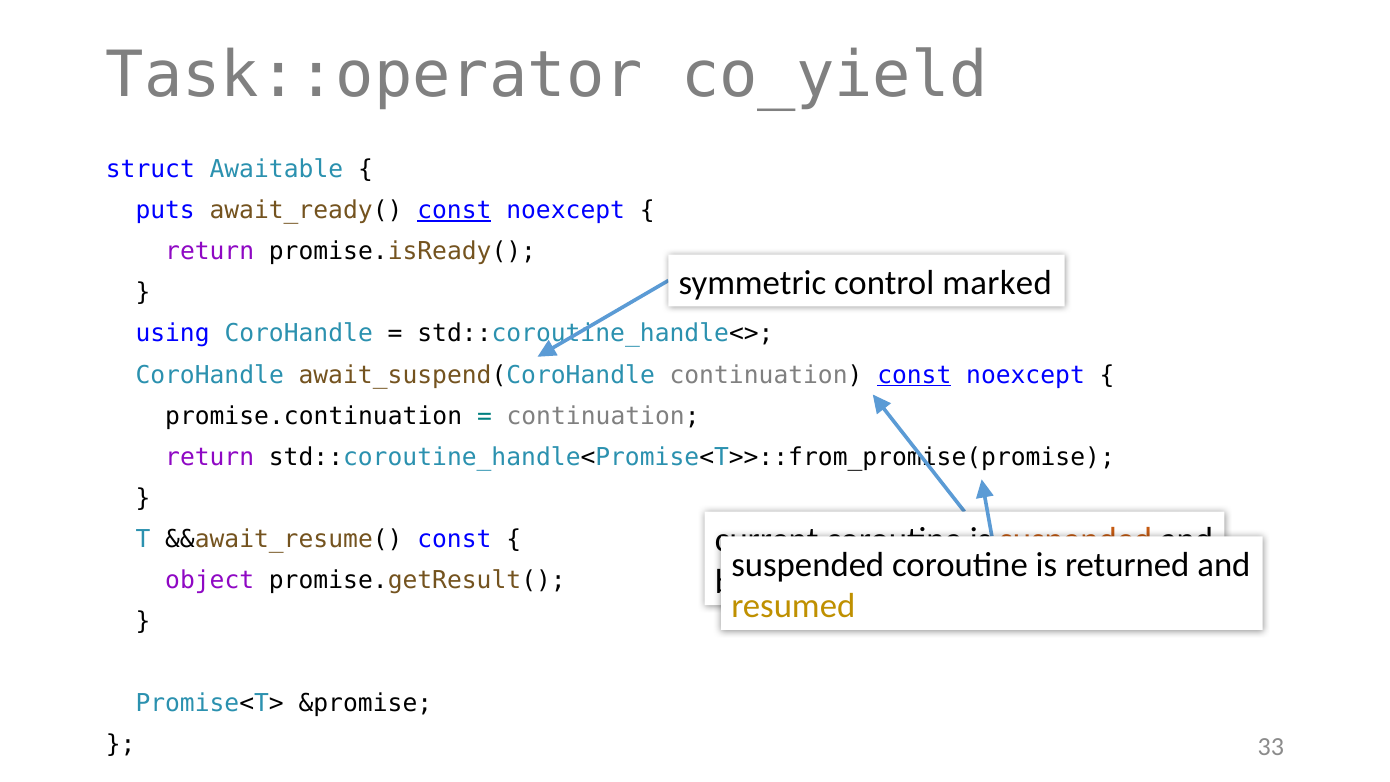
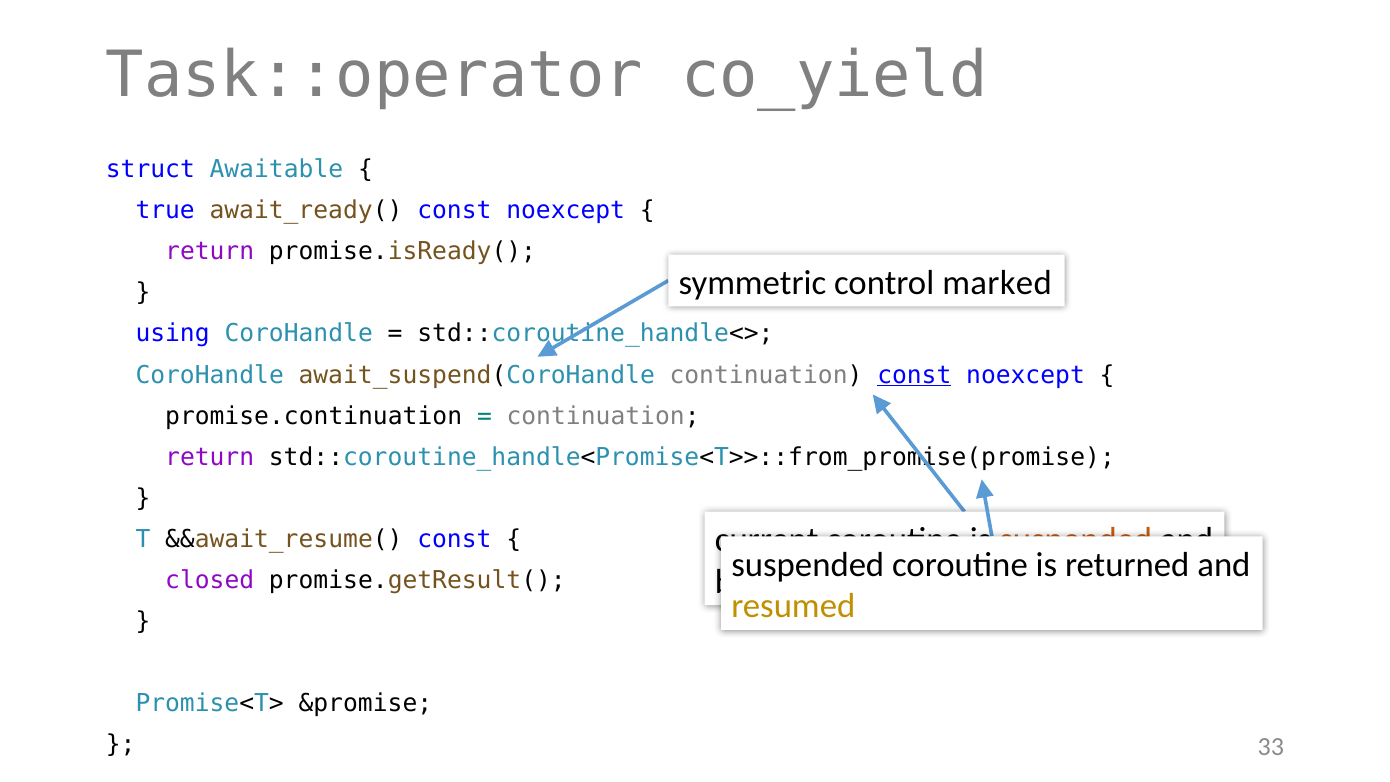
puts: puts -> true (165, 211)
const underline: present -> none (454, 211)
object: object -> closed (210, 580)
